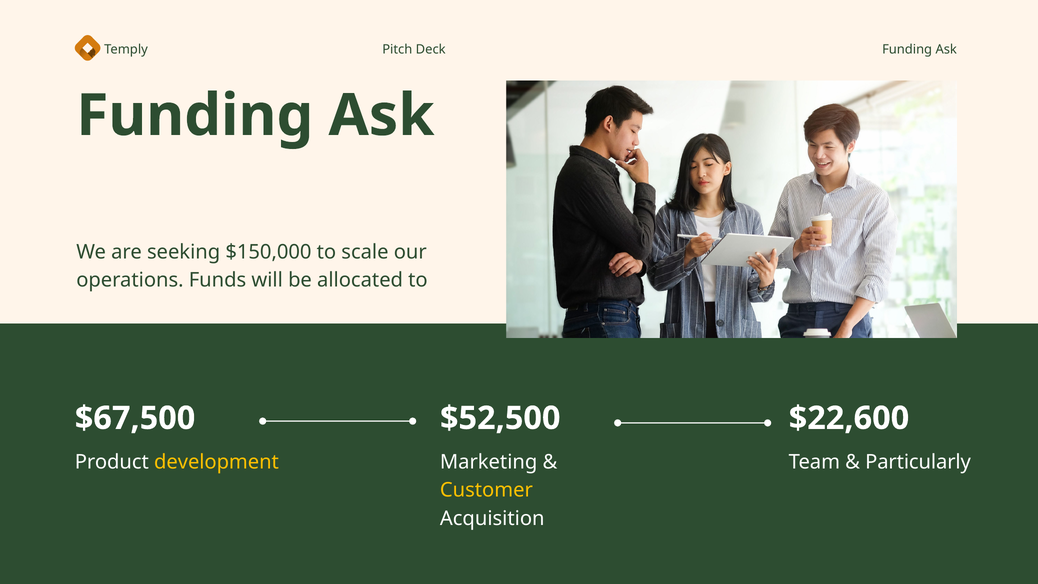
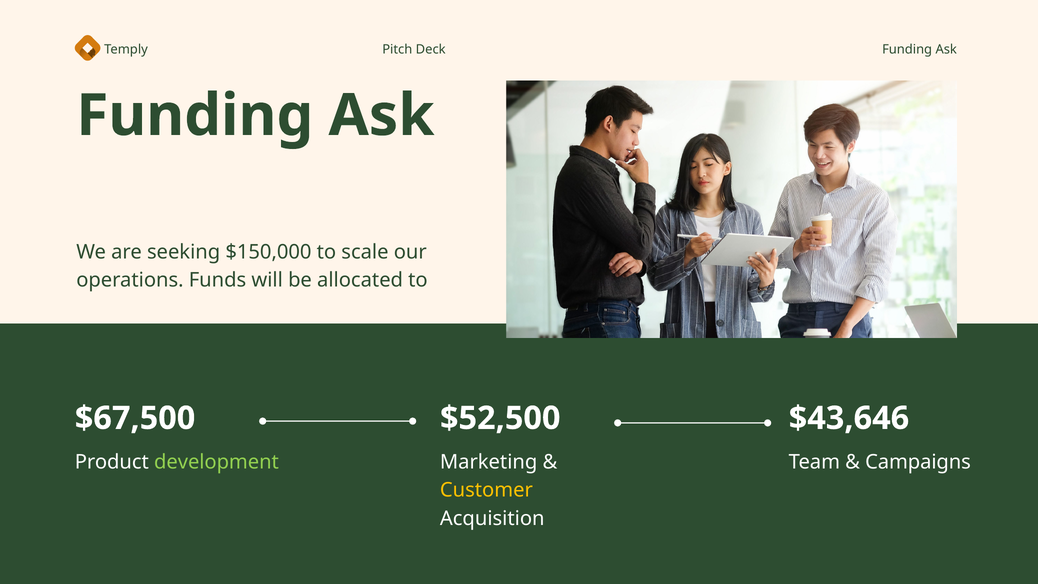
$22,600: $22,600 -> $43,646 (849, 418)
development colour: yellow -> light green (216, 462)
Particularly: Particularly -> Campaigns (918, 462)
